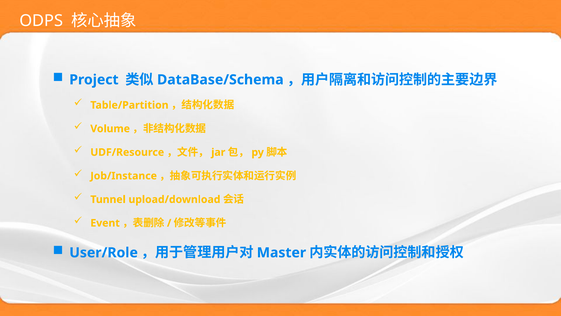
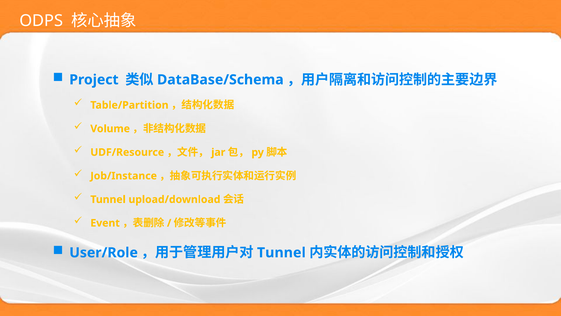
Master: Master -> Tunnel (281, 252)
